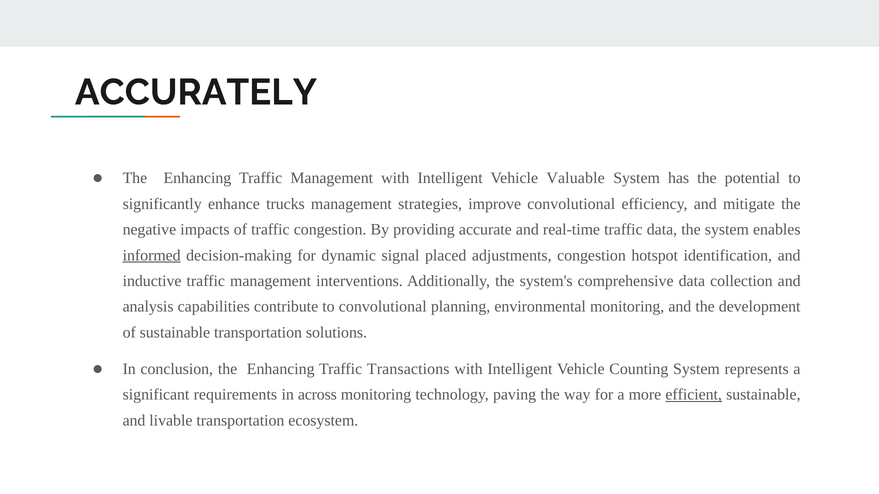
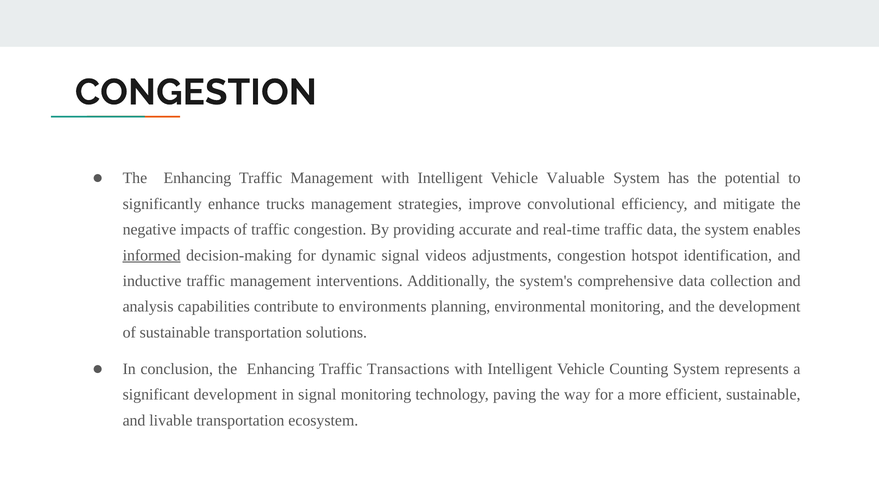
ACCURATELY: ACCURATELY -> CONGESTION (196, 92)
placed: placed -> videos (446, 256)
to convolutional: convolutional -> environments (383, 307)
significant requirements: requirements -> development (235, 395)
in across: across -> signal (317, 395)
efficient underline: present -> none (694, 395)
